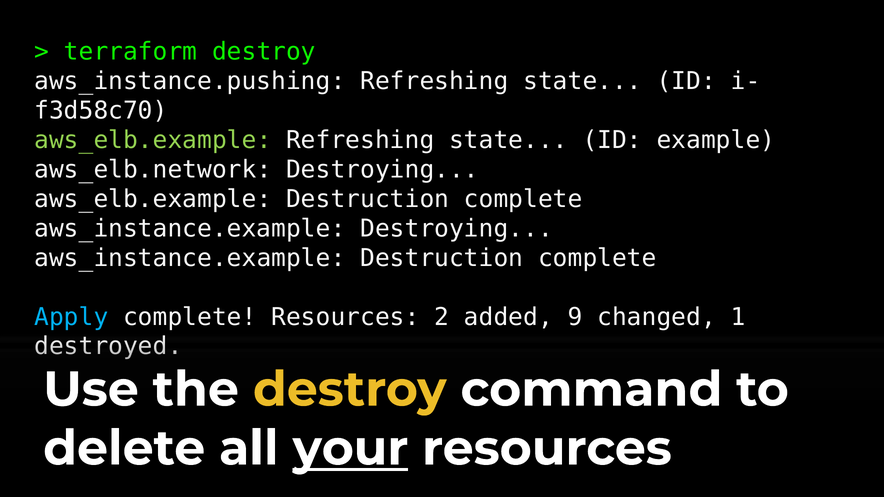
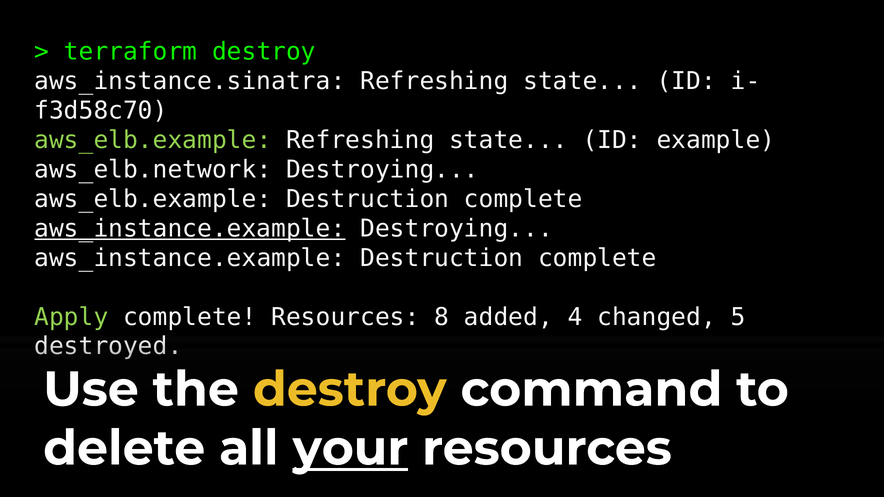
aws_instance.pushing: aws_instance.pushing -> aws_instance.sinatra (190, 81)
aws_instance.example underline: none -> present (190, 229)
Apply colour: light blue -> light green (71, 317)
2: 2 -> 8 (442, 317)
9: 9 -> 4 (575, 317)
1: 1 -> 5 (738, 317)
